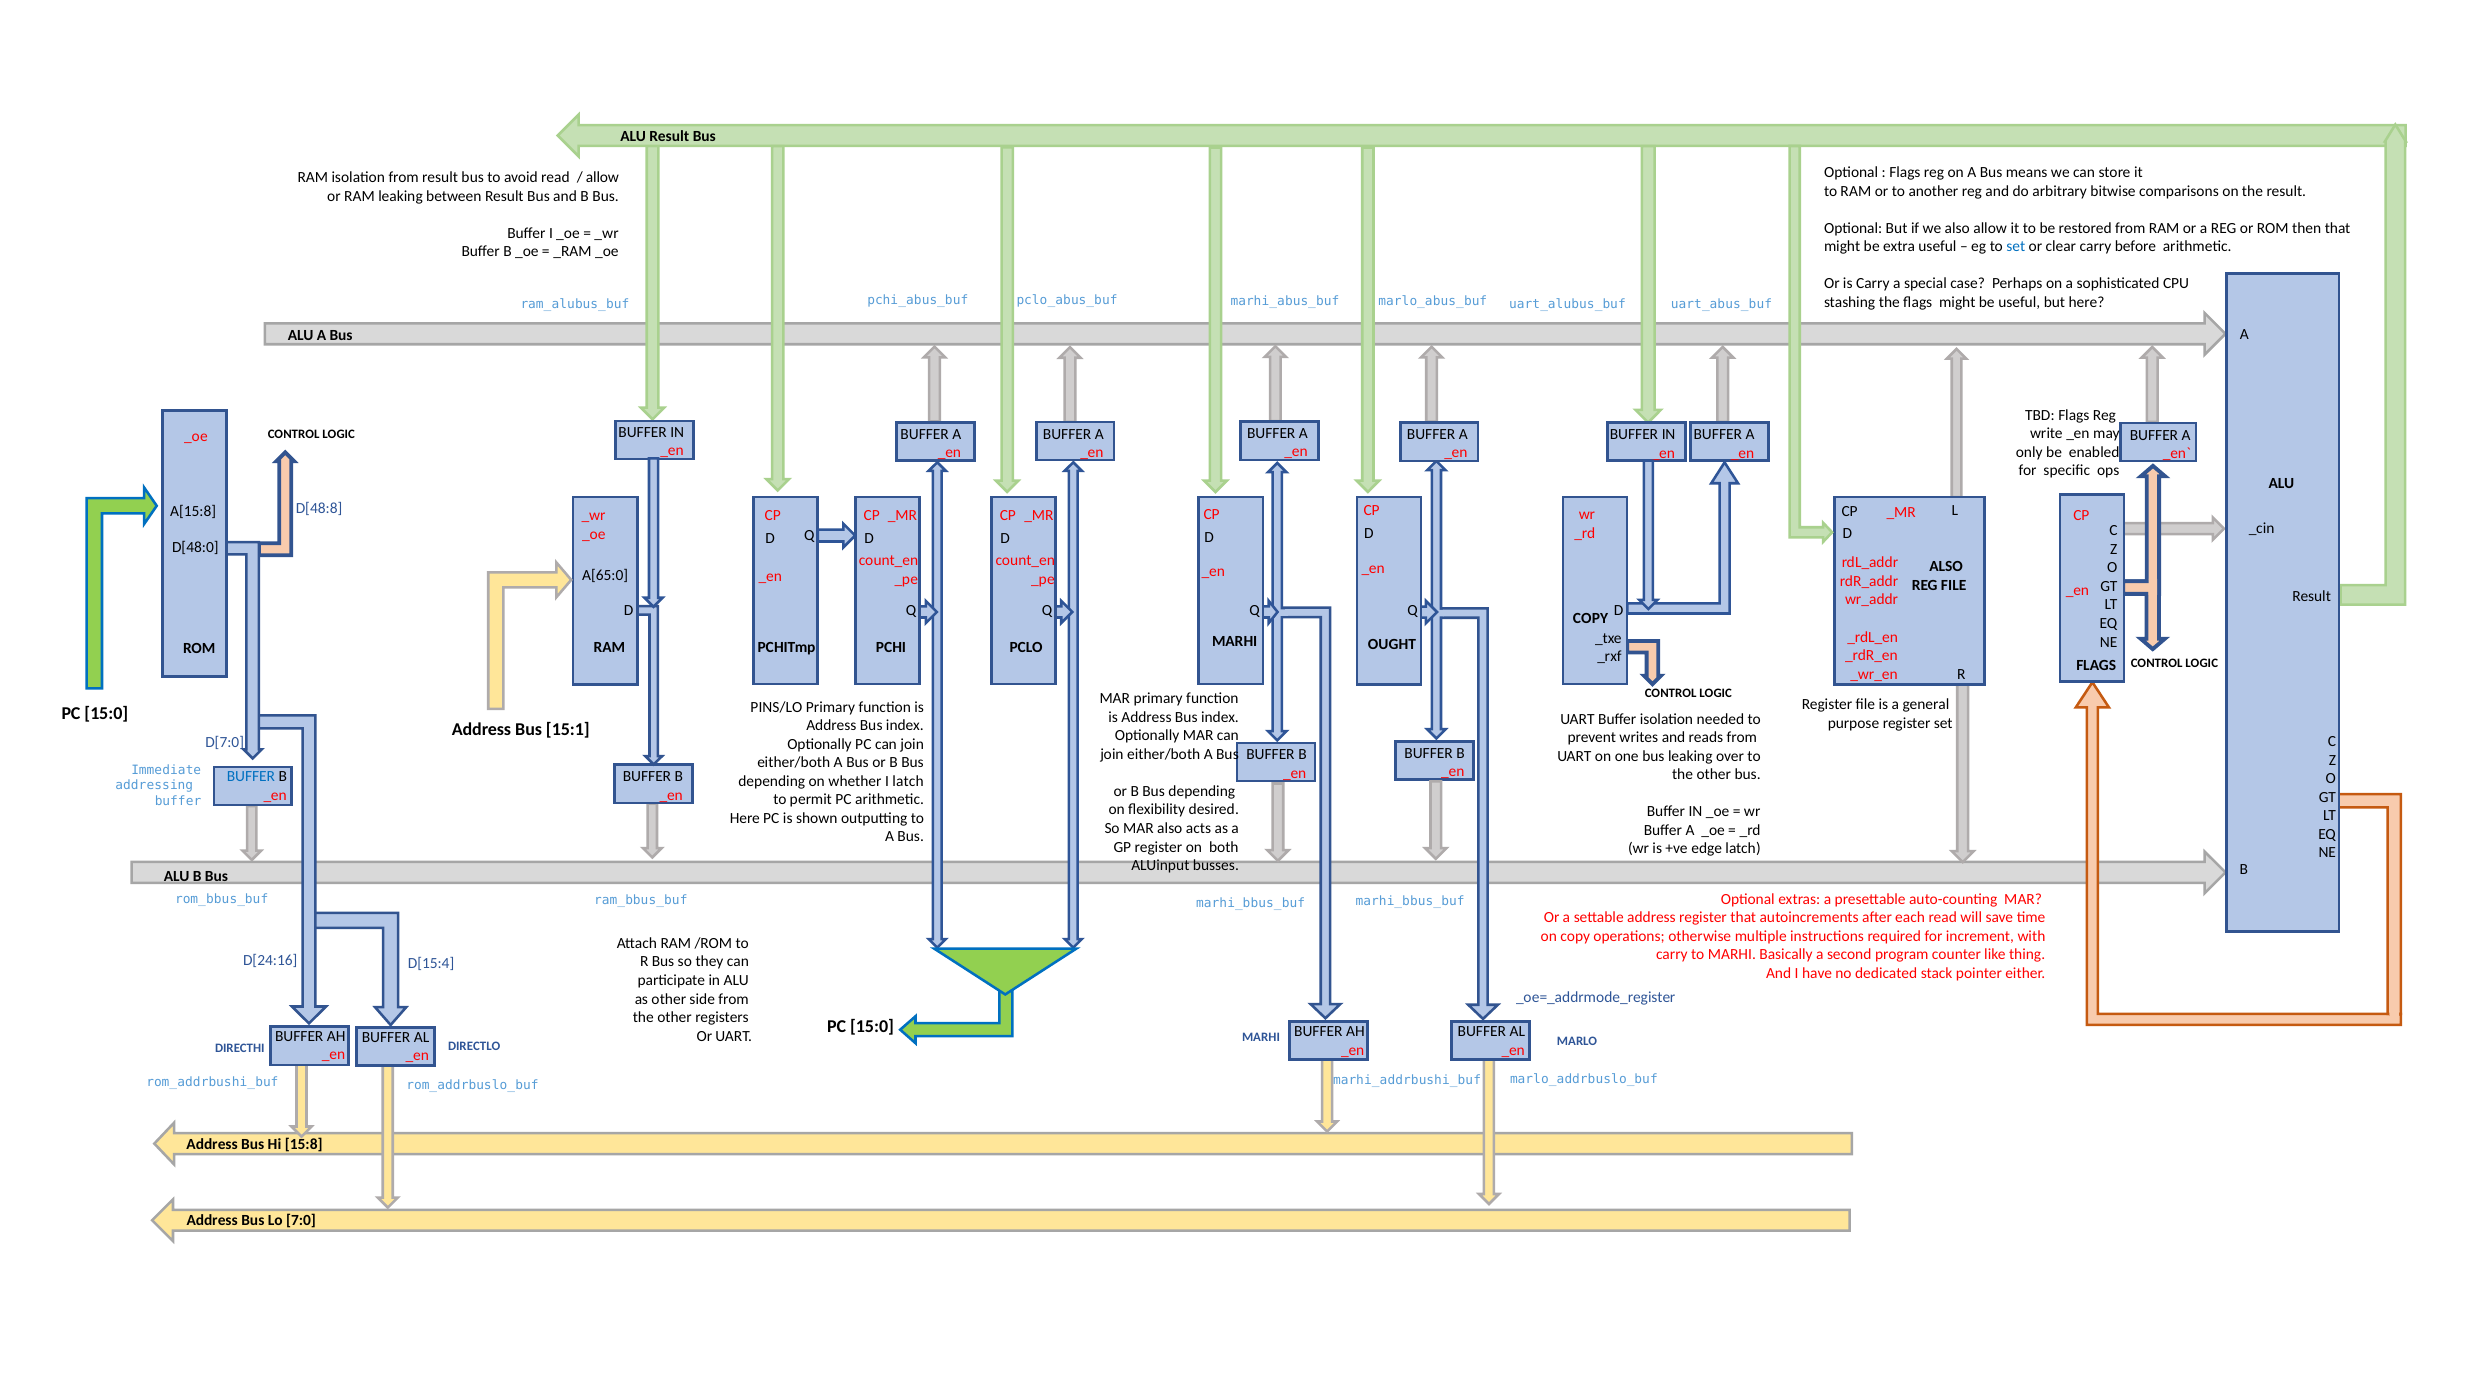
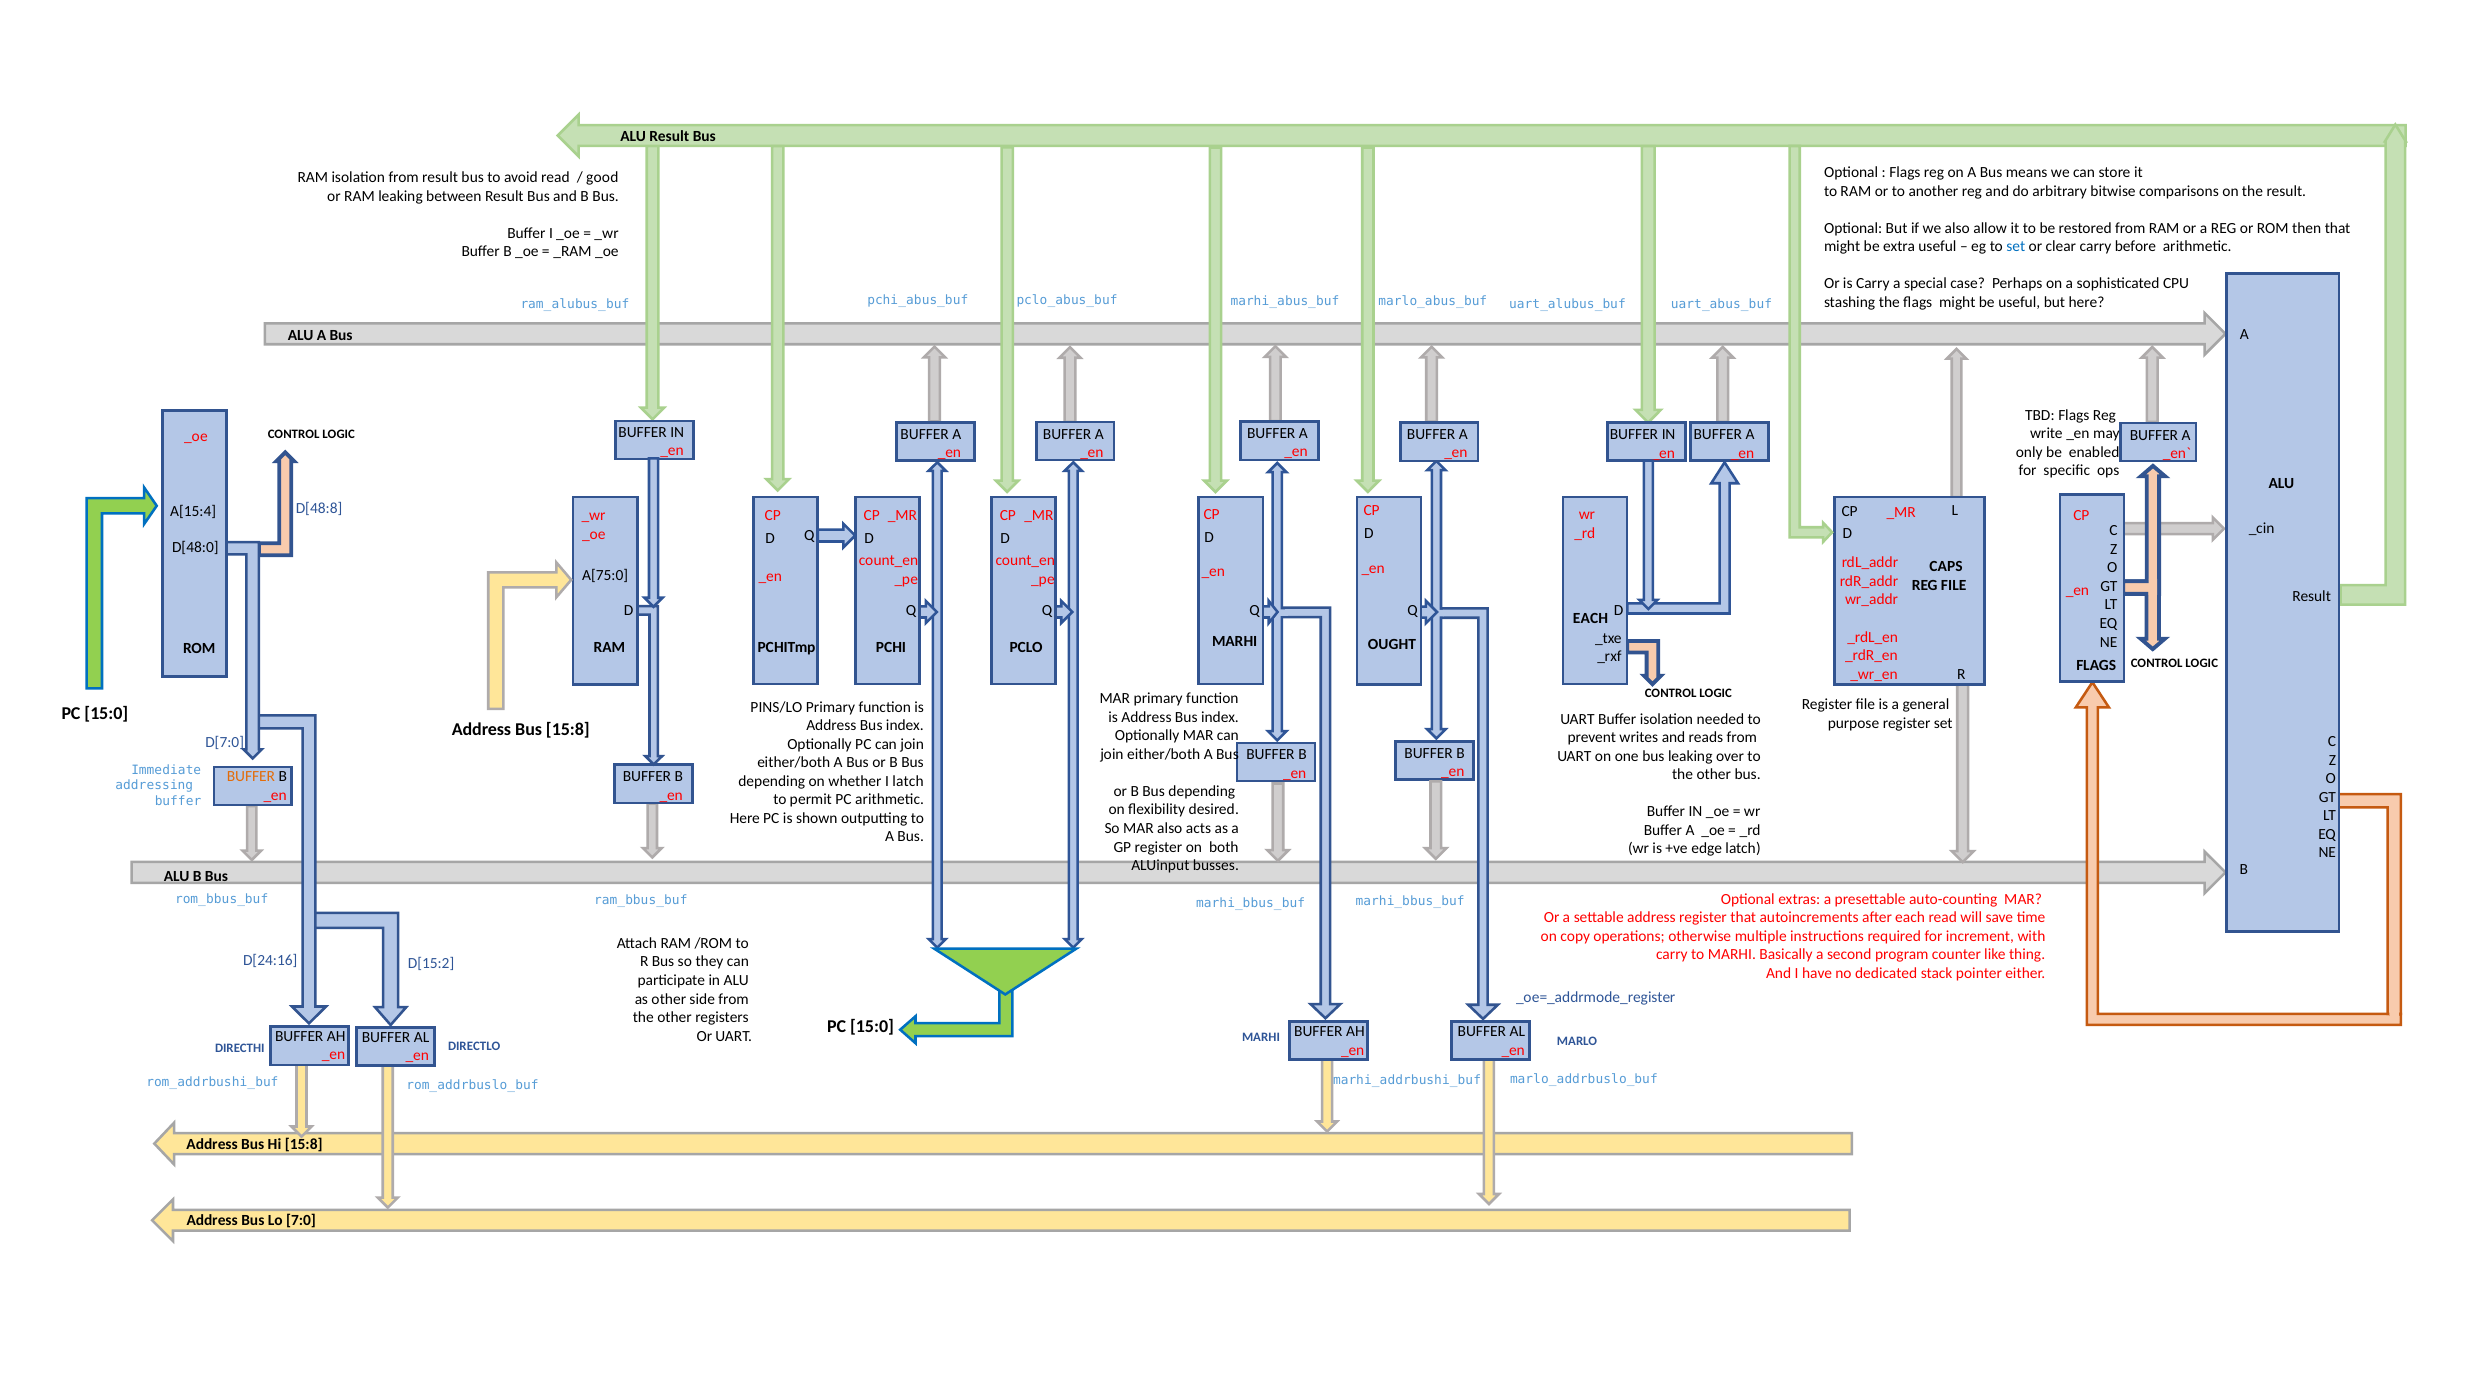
allow: allow -> good (602, 177)
A[15:8: A[15:8 -> A[15:4 (193, 511)
ALSO: ALSO -> CAPS (1946, 566)
A[65:0: A[65:0 -> A[75:0 (605, 576)
COPY: COPY -> EACH (1591, 618)
Bus 15:1: 15:1 -> 15:8 (568, 729)
BUFFER colour: blue -> orange (251, 777)
D[15:4: D[15:4 -> D[15:2 (431, 964)
